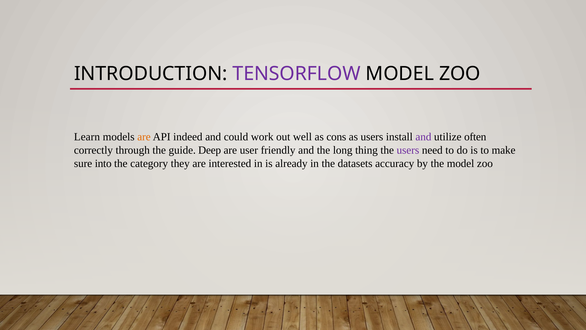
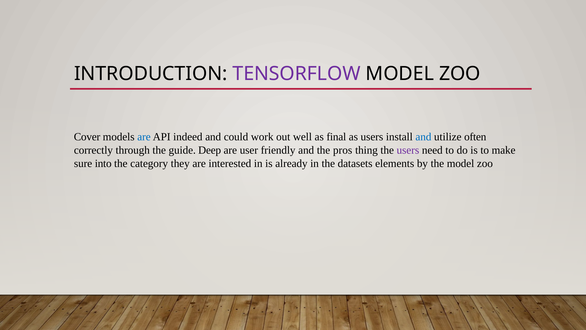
Learn: Learn -> Cover (87, 137)
are colour: orange -> blue (144, 137)
cons: cons -> final (336, 137)
and colour: purple -> blue (423, 137)
long: long -> pros (343, 150)
accuracy: accuracy -> elements (395, 163)
